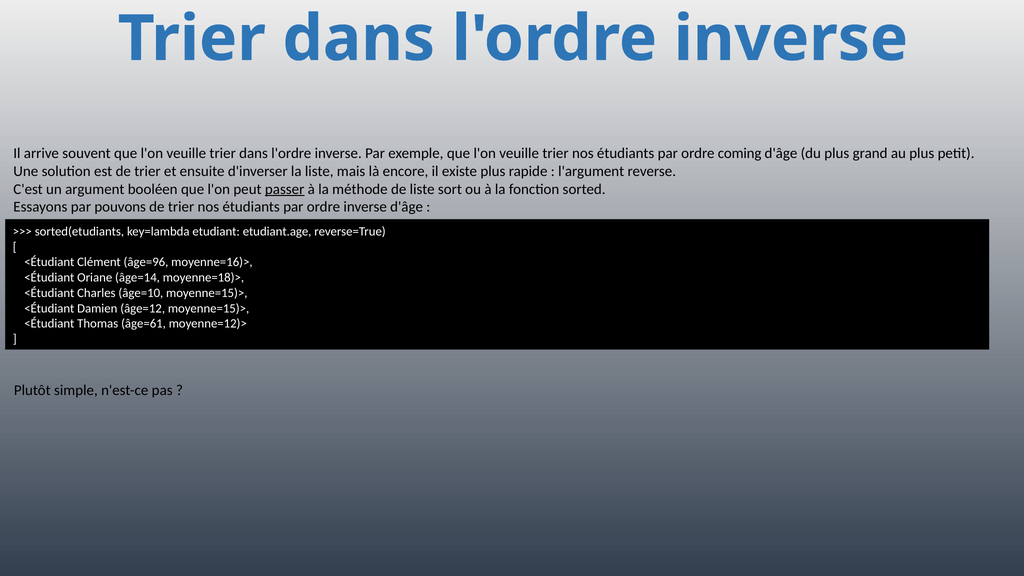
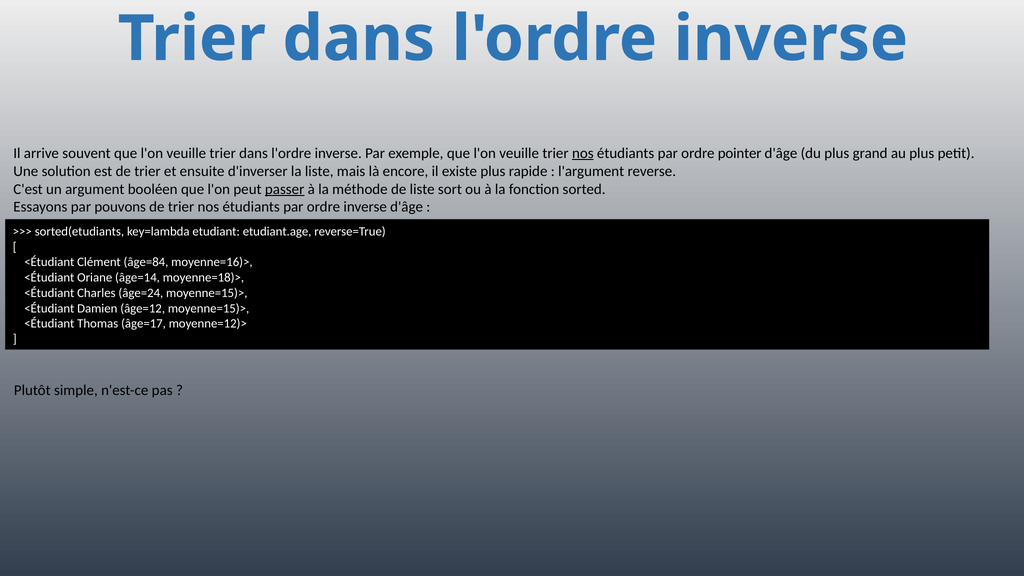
nos underline: none -> present (583, 153)
coming: coming -> pointer (740, 153)
âge=96: âge=96 -> âge=84 (146, 262)
âge=10: âge=10 -> âge=24 (141, 293)
âge=61: âge=61 -> âge=17 (143, 324)
